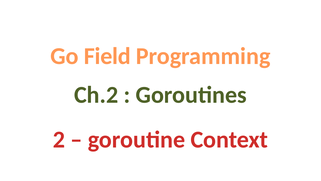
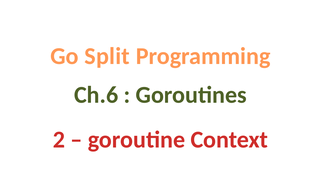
Field: Field -> Split (107, 56)
Ch.2: Ch.2 -> Ch.6 (96, 95)
